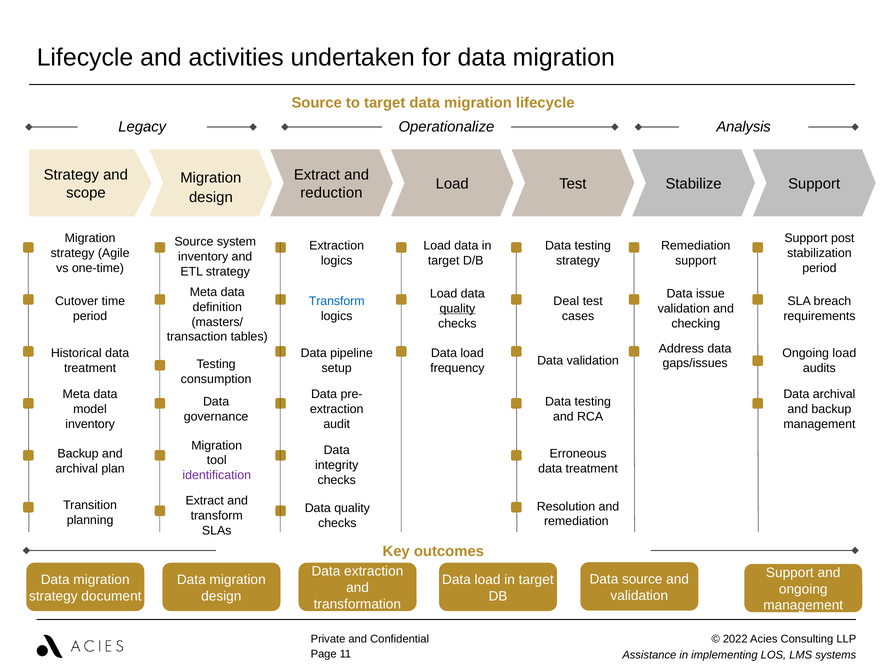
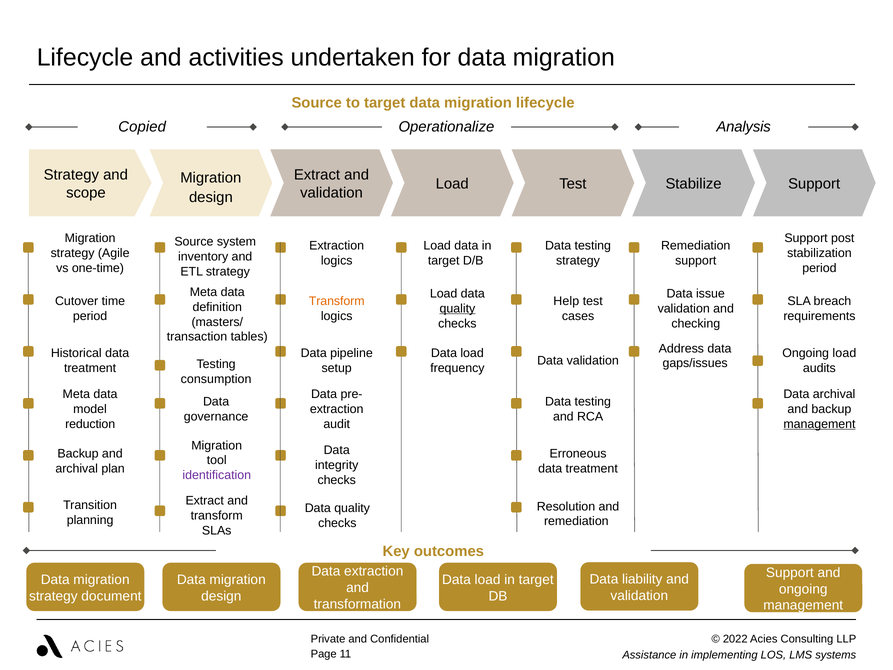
Legacy: Legacy -> Copied (142, 127)
reduction: reduction -> validation (332, 193)
Transform colour: blue -> orange (337, 301)
Deal: Deal -> Help (566, 301)
inventory: inventory -> reduction (90, 424)
management underline: none -> present (819, 424)
Data source: source -> liability (642, 579)
